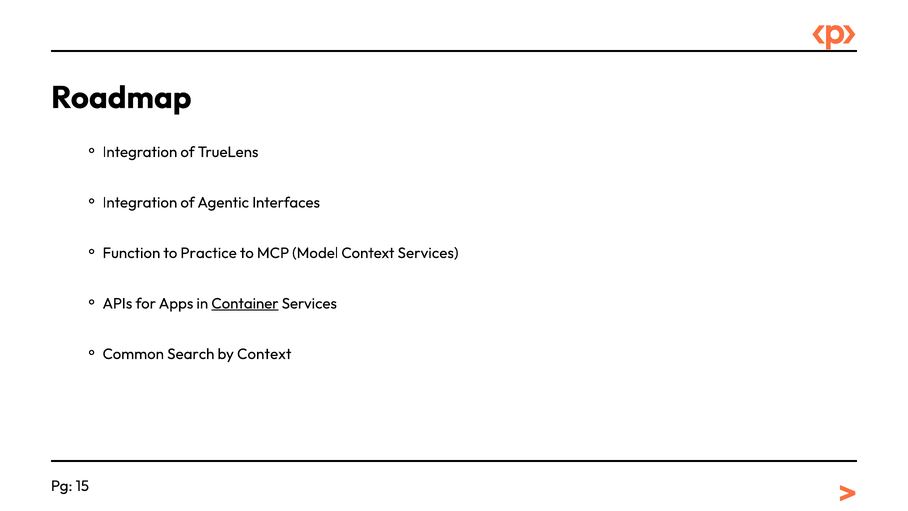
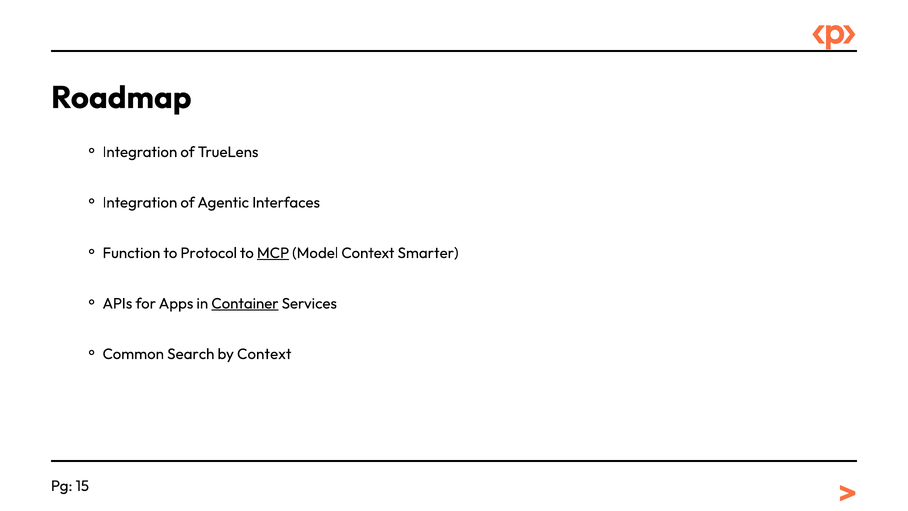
Practice: Practice -> Protocol (209, 253)
MCP underline: none -> present (273, 253)
Context Services: Services -> Smarter (428, 253)
